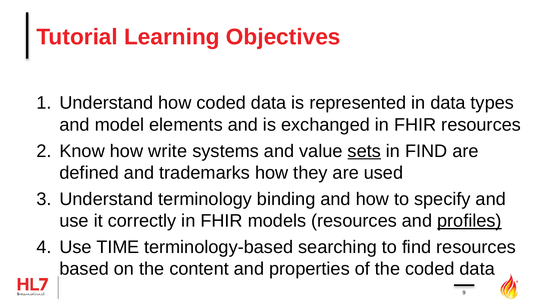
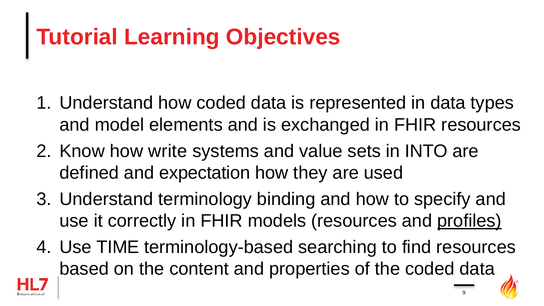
sets underline: present -> none (364, 151)
in FIND: FIND -> INTO (426, 151)
trademarks: trademarks -> expectation (205, 173)
